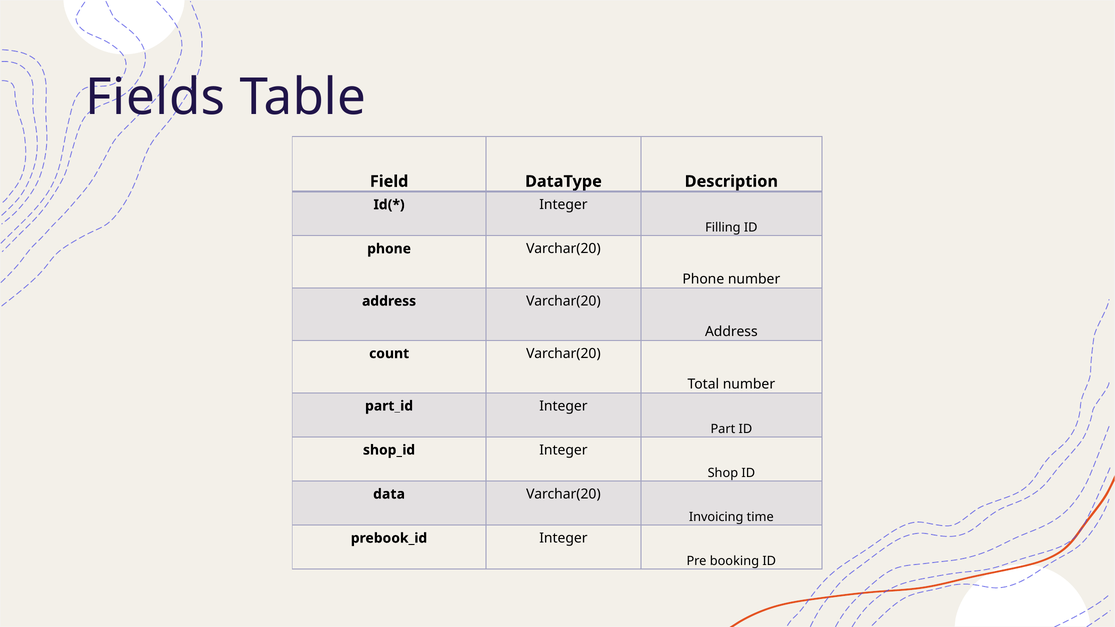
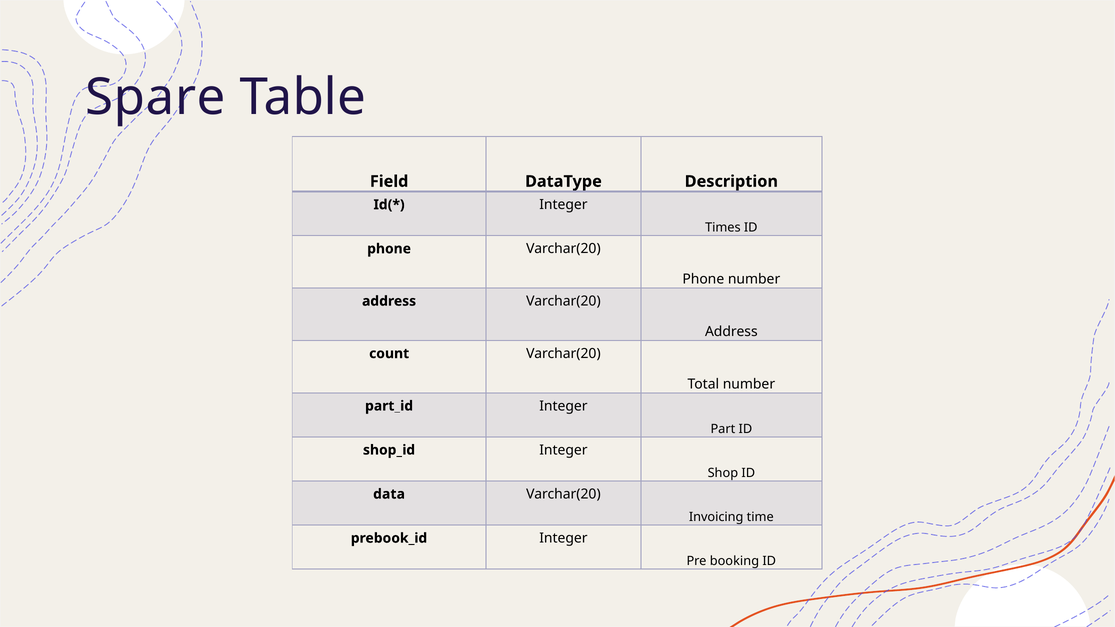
Fields: Fields -> Spare (155, 98)
Filling: Filling -> Times (723, 228)
